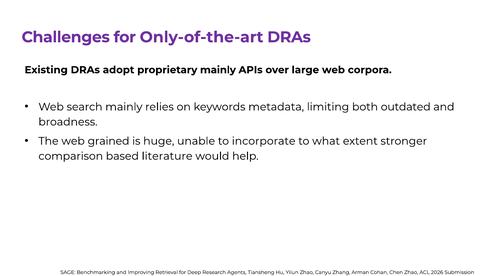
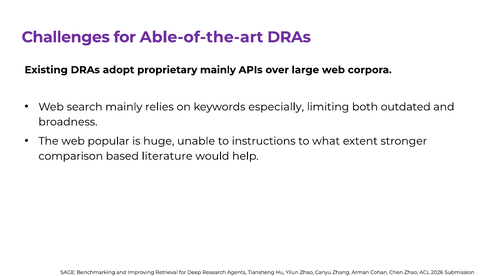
Only-of-the-art: Only-of-the-art -> Able-of-the-art (202, 37)
metadata: metadata -> especially (276, 107)
grained: grained -> popular (109, 141)
incorporate: incorporate -> instructions (264, 141)
